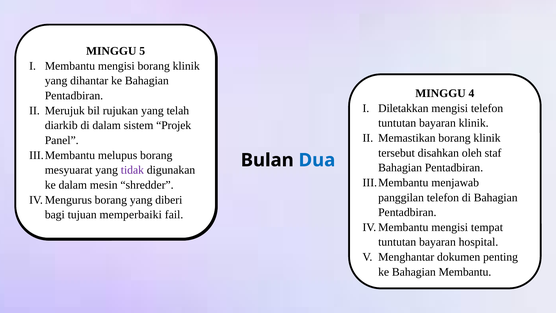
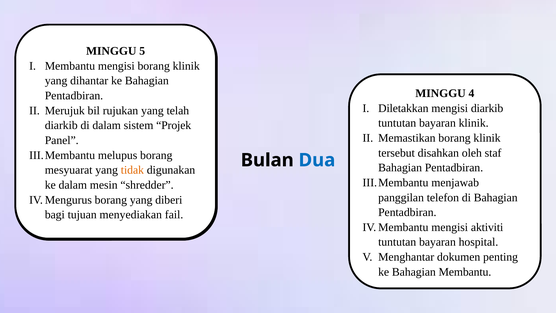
mengisi telefon: telefon -> diarkib (487, 108)
tidak colour: purple -> orange (132, 170)
memperbaiki: memperbaiki -> menyediakan (131, 215)
mengisi tempat: tempat -> aktiviti (487, 227)
